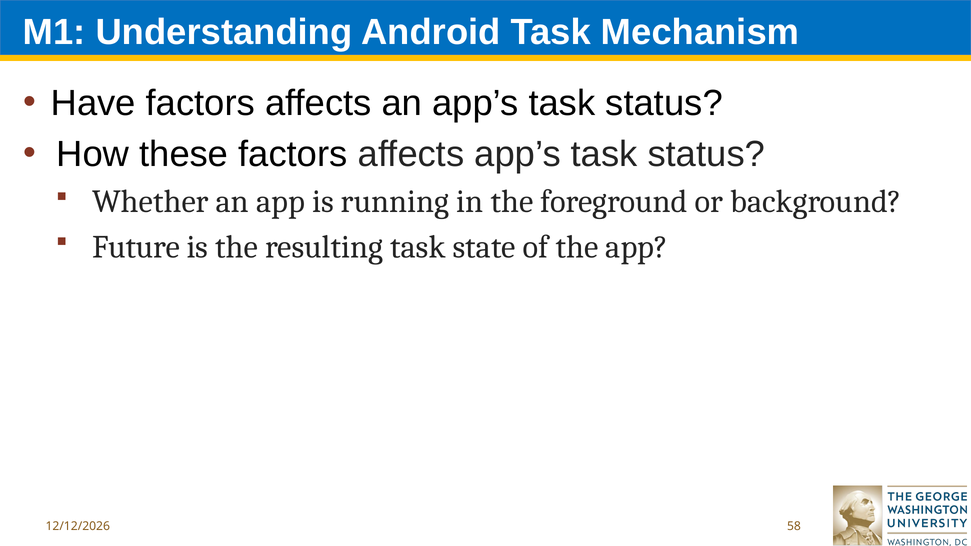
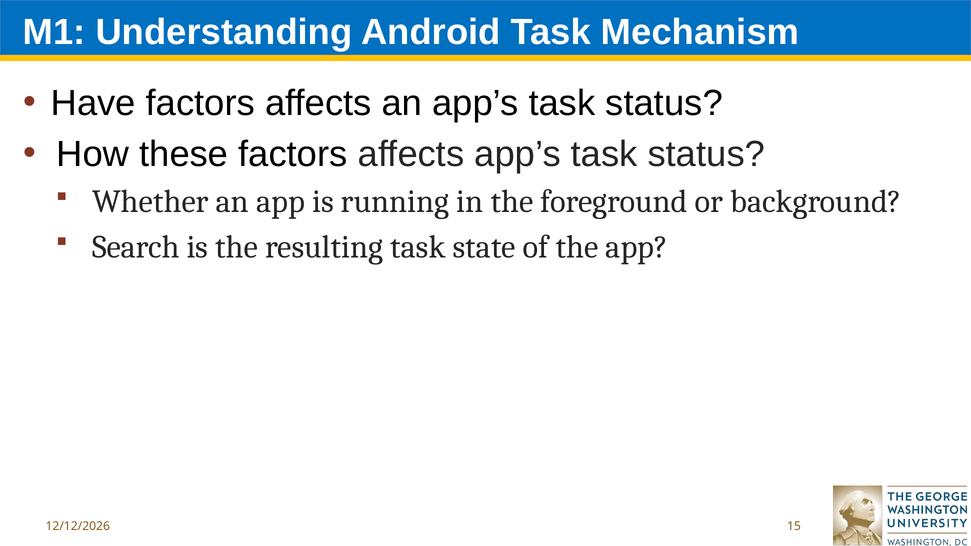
Future: Future -> Search (136, 247)
58: 58 -> 15 (794, 527)
